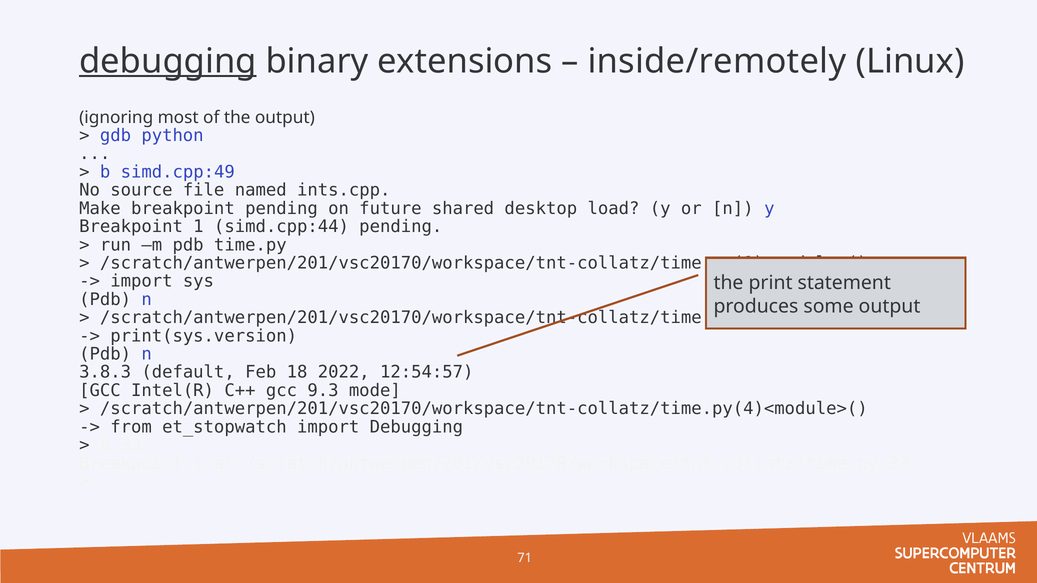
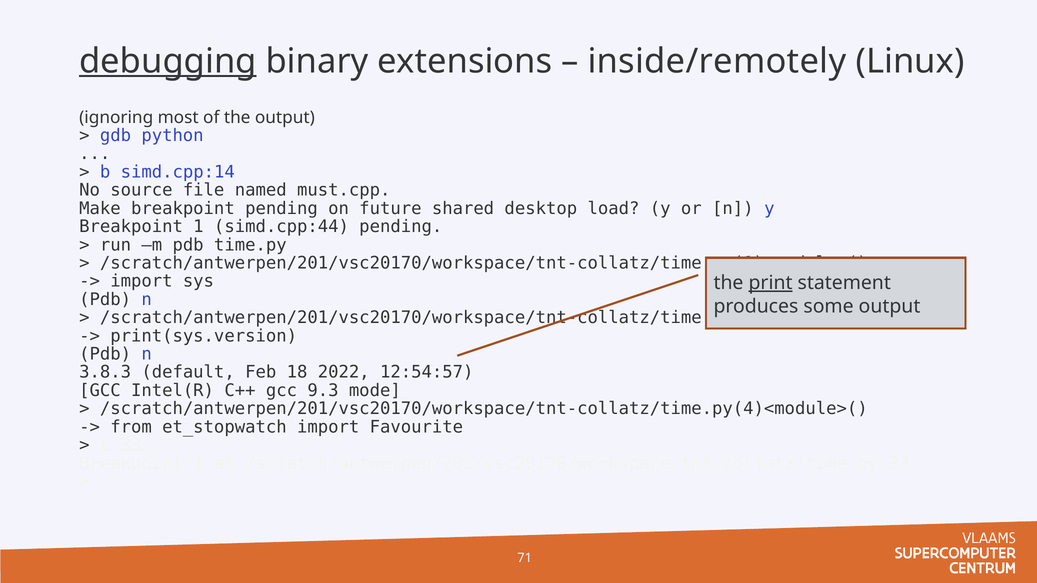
simd.cpp:49: simd.cpp:49 -> simd.cpp:14 (178, 172)
ints.cpp: ints.cpp -> must.cpp (344, 190)
print underline: none -> present (771, 283)
import Debugging: Debugging -> Favourite (416, 427)
